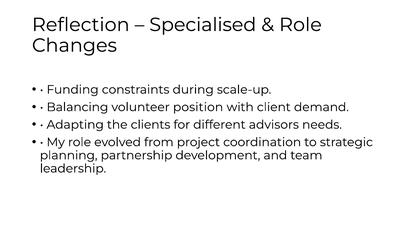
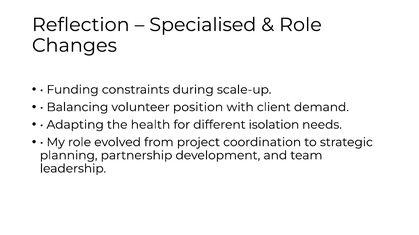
clients: clients -> health (150, 125)
advisors: advisors -> isolation (274, 125)
